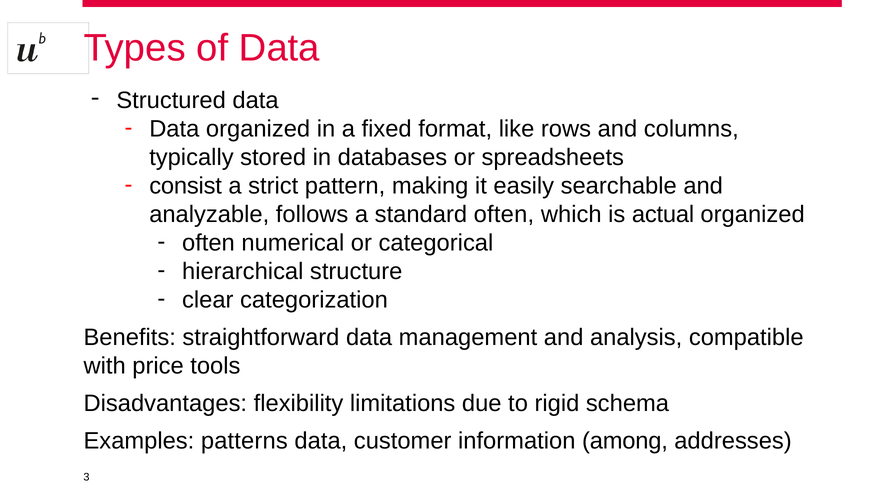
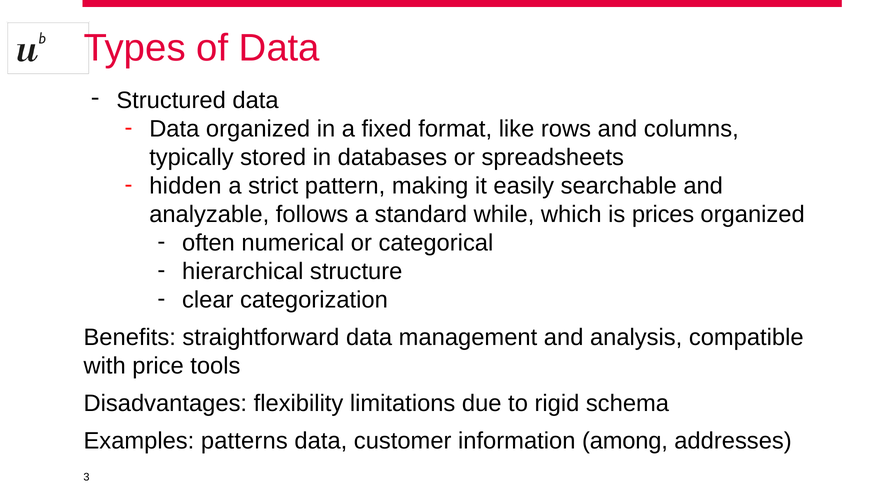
consist: consist -> hidden (185, 186)
standard often: often -> while (504, 214)
actual: actual -> prices (663, 214)
